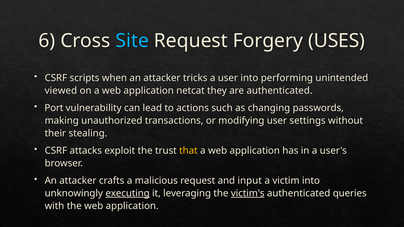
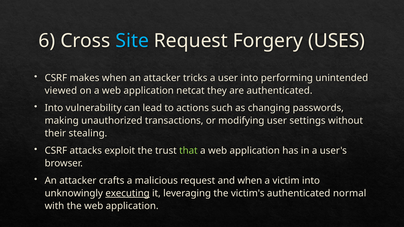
scripts: scripts -> makes (85, 78)
Port: Port -> Into (54, 108)
that colour: yellow -> light green (188, 151)
and input: input -> when (250, 181)
victim's underline: present -> none (248, 193)
queries: queries -> normal (350, 193)
